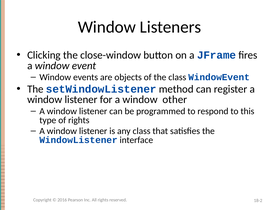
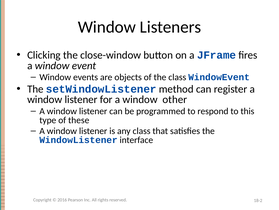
of rights: rights -> these (79, 120)
